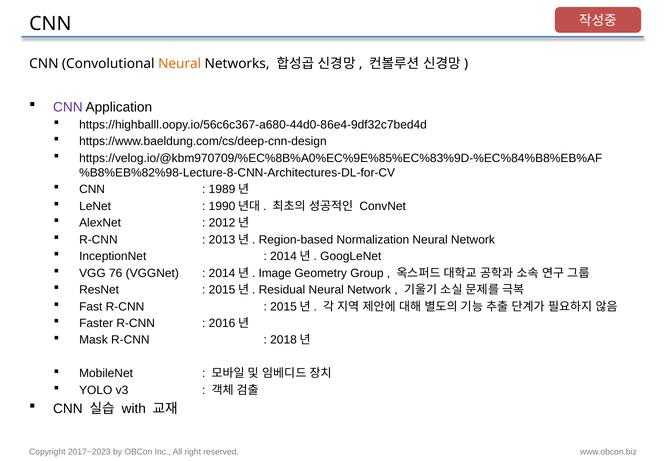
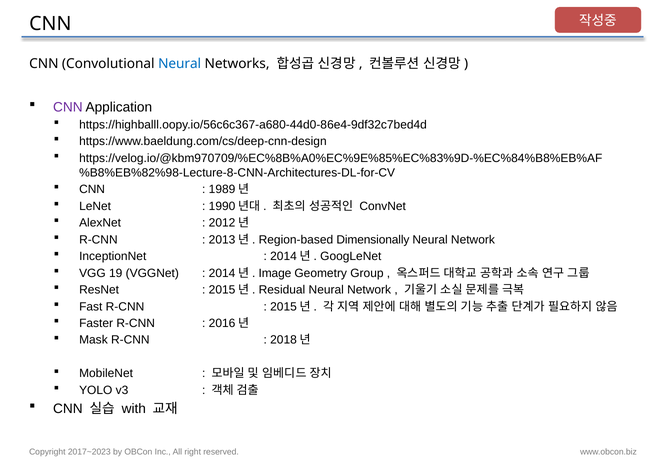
Neural colour: orange -> blue (180, 64)
Normalization: Normalization -> Dimensionally (373, 240)
76: 76 -> 19 (116, 273)
